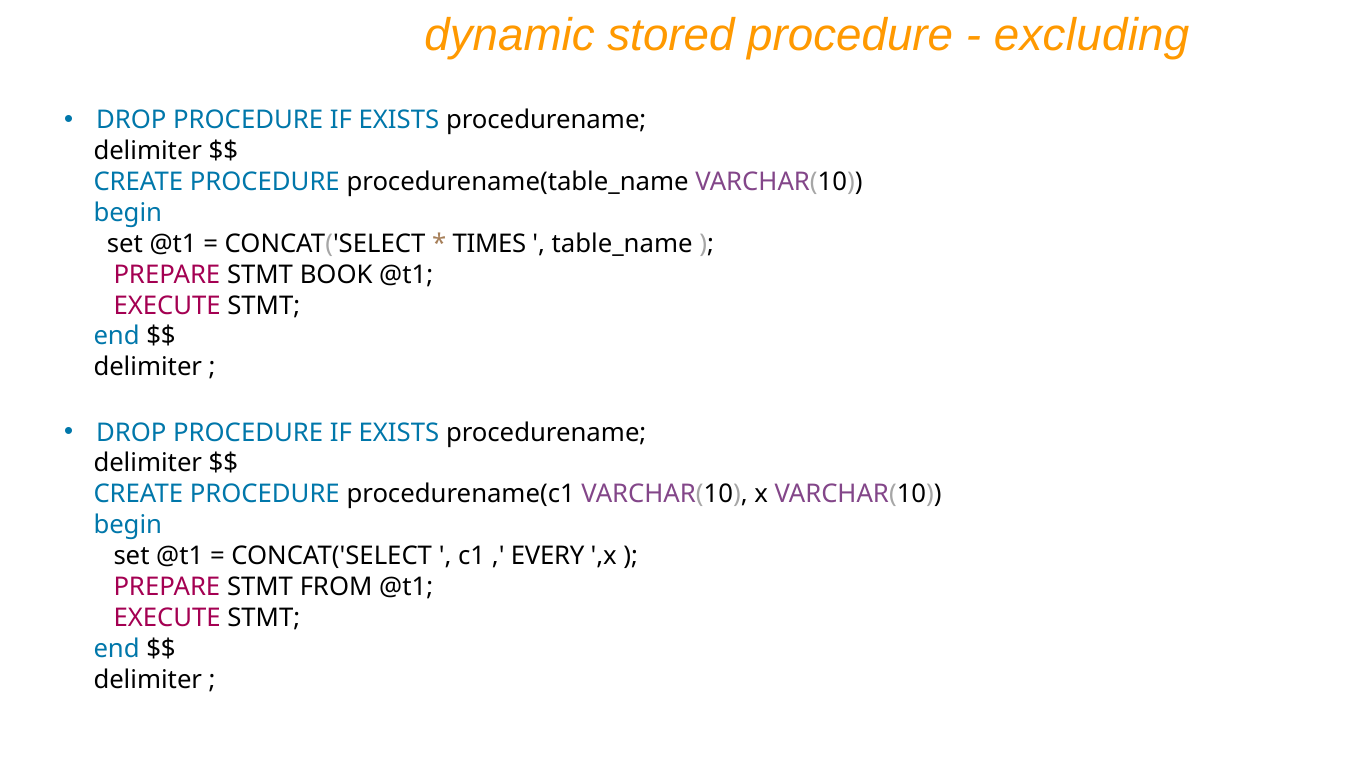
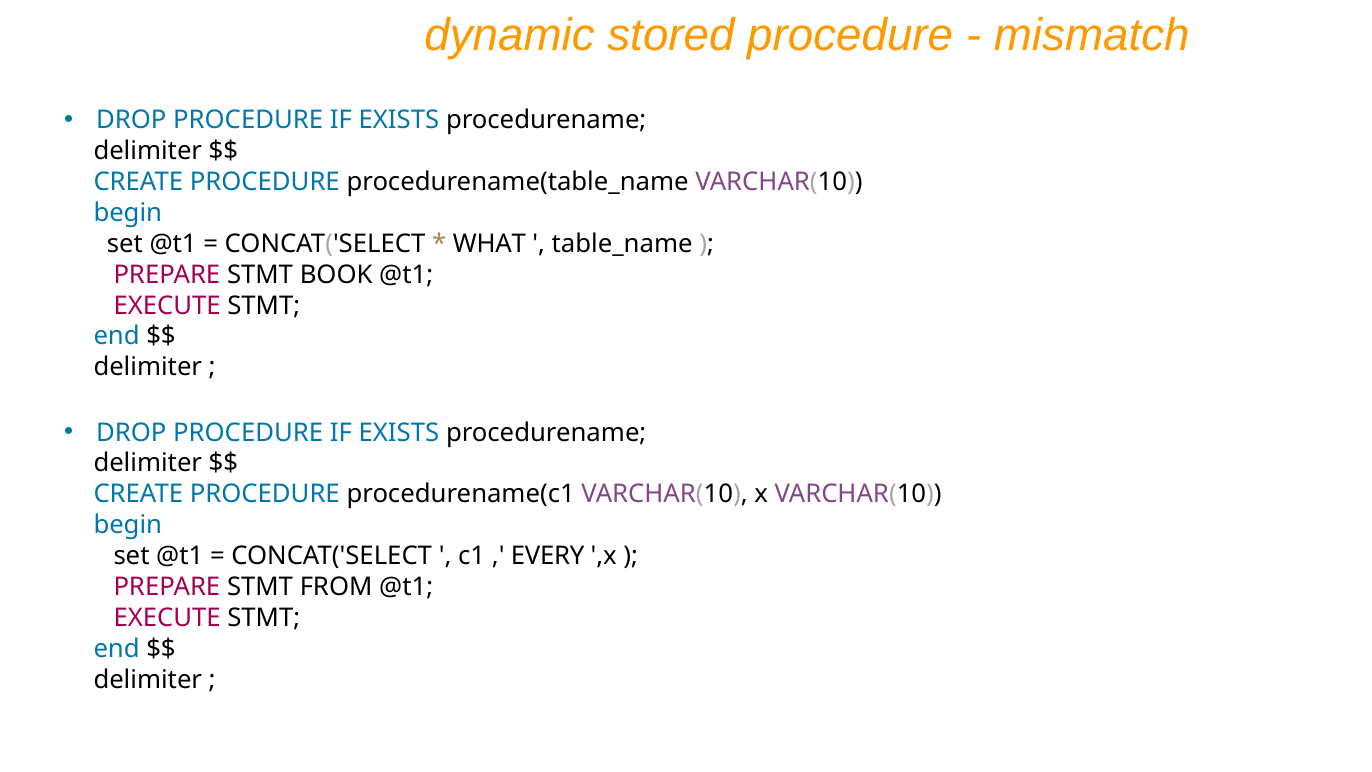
excluding: excluding -> mismatch (1092, 36)
TIMES: TIMES -> WHAT (489, 244)
